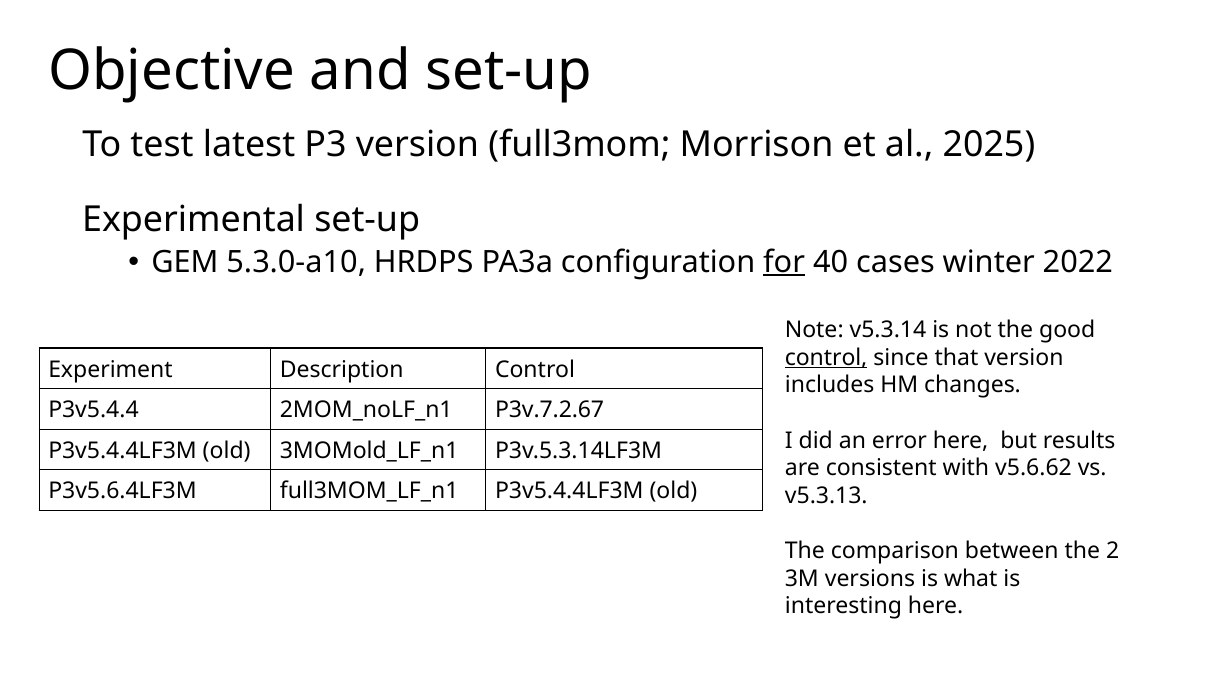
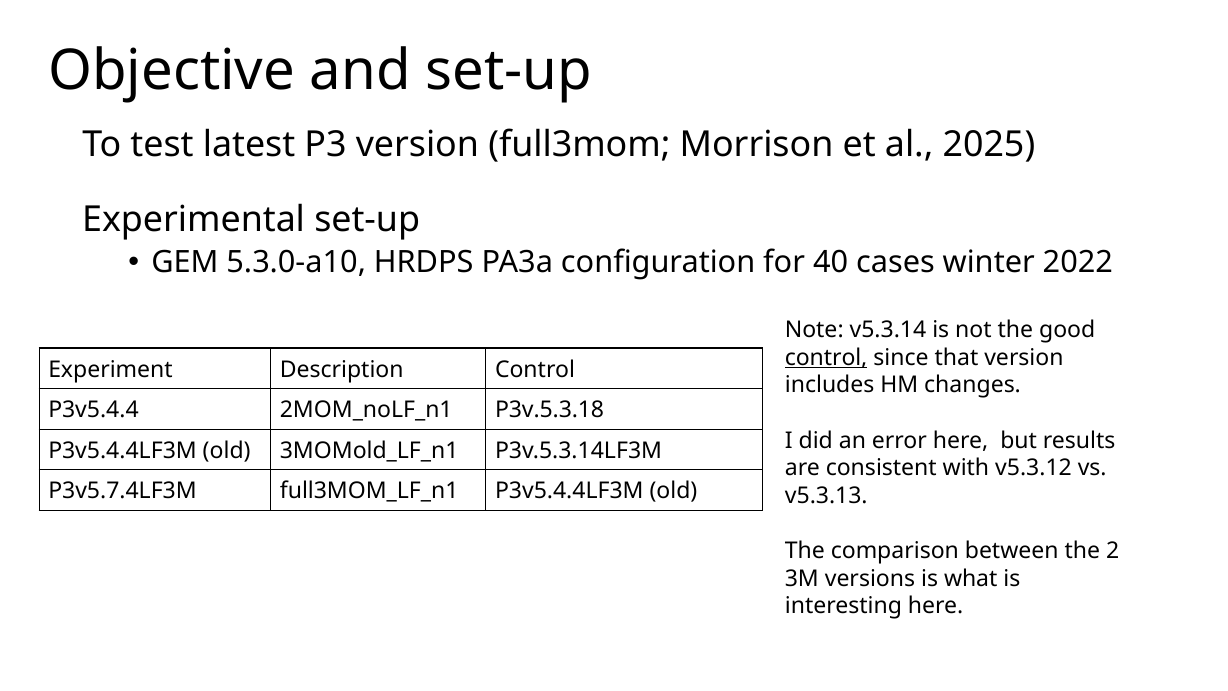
for underline: present -> none (784, 262)
P3v.7.2.67: P3v.7.2.67 -> P3v.5.3.18 (550, 410)
v5.6.62: v5.6.62 -> v5.3.12 (1034, 468)
P3v5.6.4LF3M: P3v5.6.4LF3M -> P3v5.7.4LF3M (122, 491)
